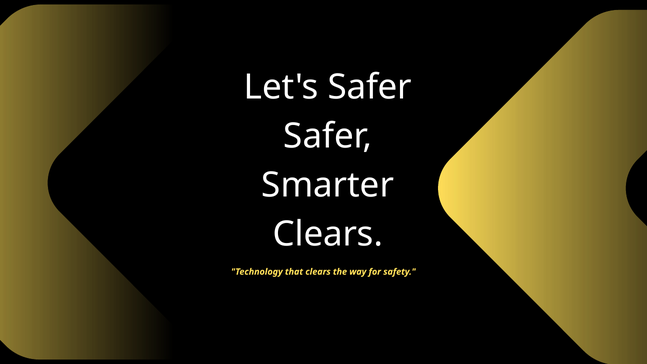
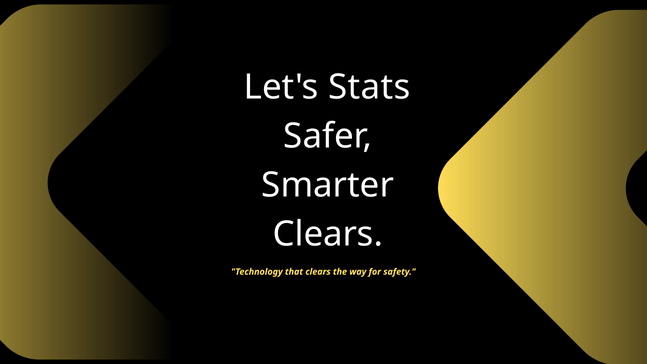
Let's Safer: Safer -> Stats (369, 87)
